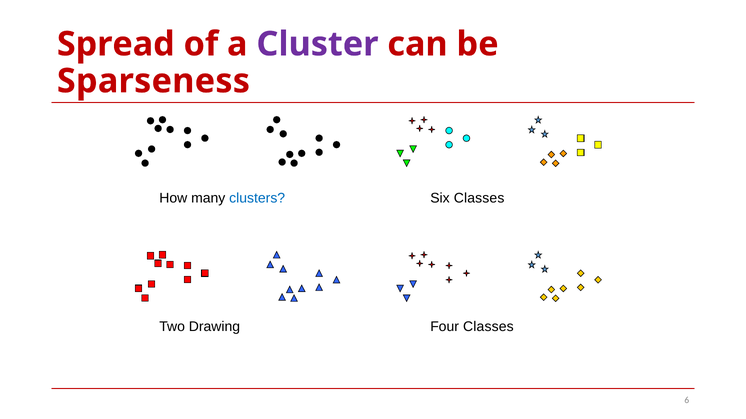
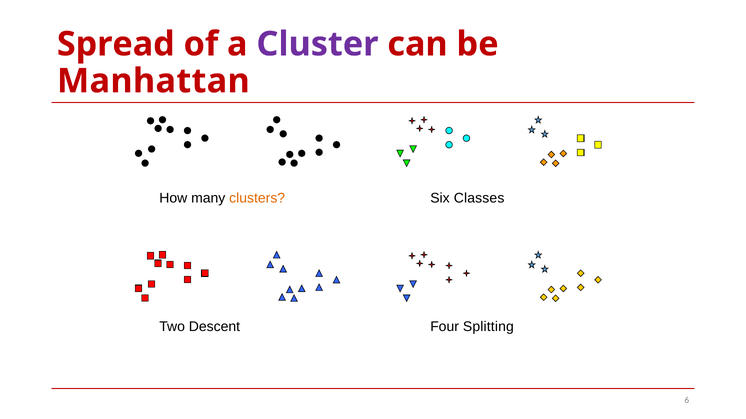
Sparseness: Sparseness -> Manhattan (153, 81)
clusters colour: blue -> orange (257, 199)
Drawing: Drawing -> Descent (214, 327)
Four Classes: Classes -> Splitting (488, 327)
